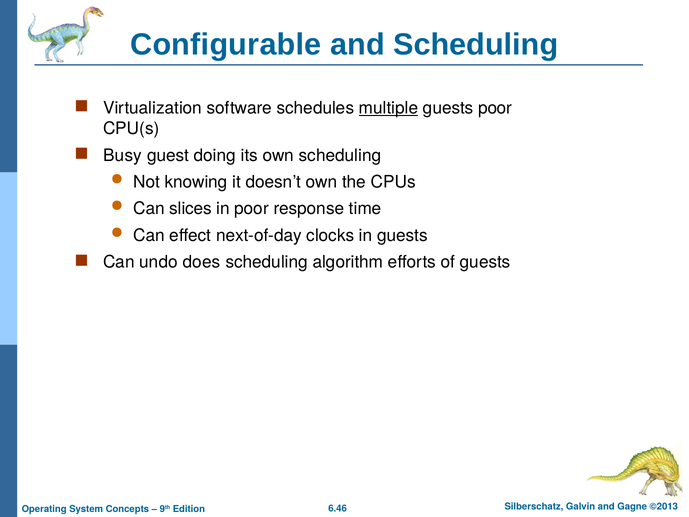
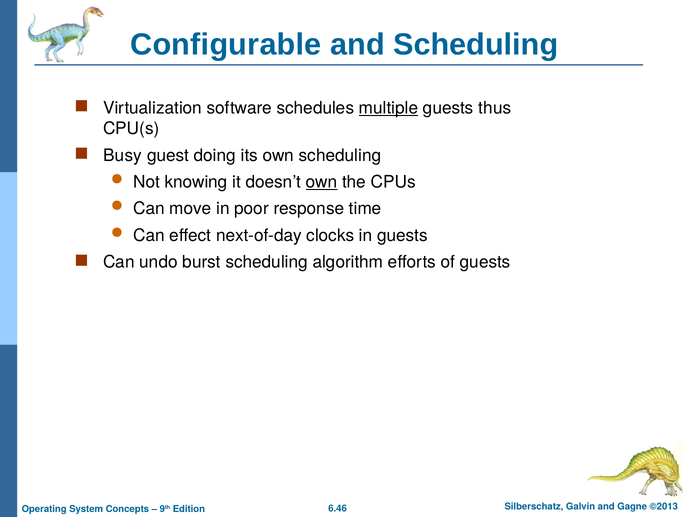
guests poor: poor -> thus (495, 108)
own underline: none -> present (322, 182)
slices: slices -> move (190, 209)
does: does -> burst (202, 262)
